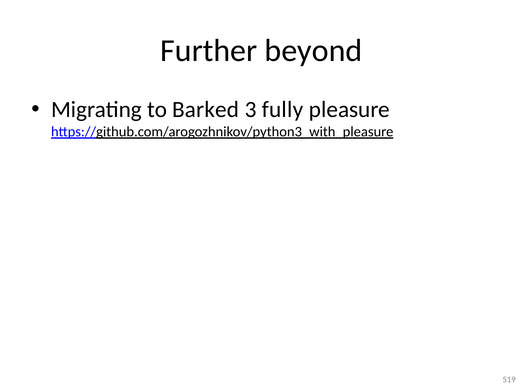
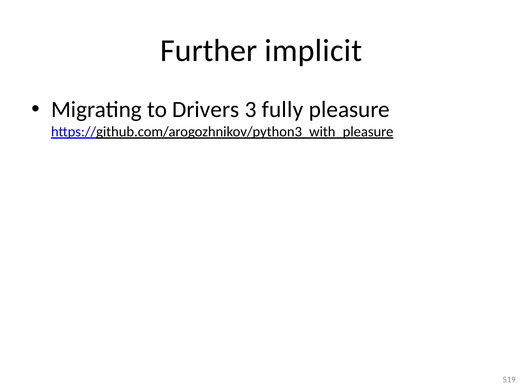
beyond: beyond -> implicit (313, 51)
Barked: Barked -> Drivers (206, 110)
